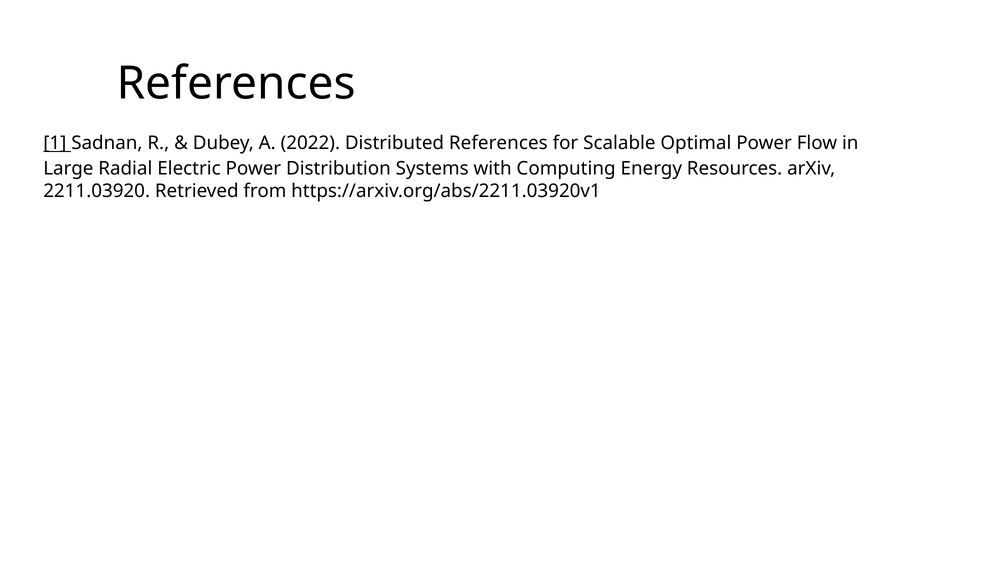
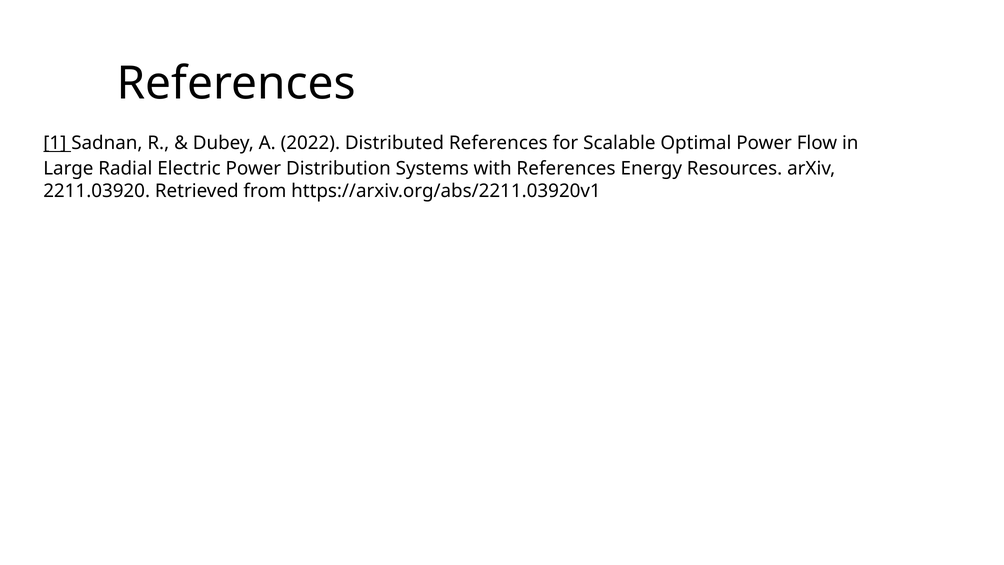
with Computing: Computing -> References (566, 169)
